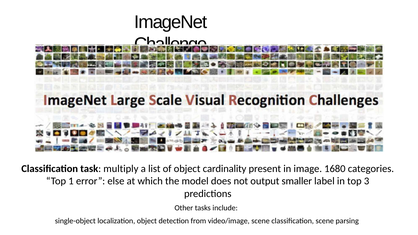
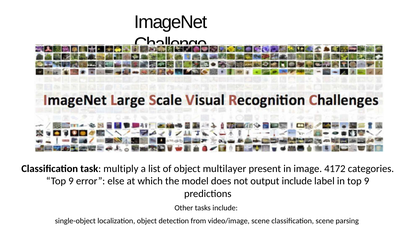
cardinality: cardinality -> multilayer (225, 169)
1680: 1680 -> 4172 (335, 169)
1: 1 -> 9 (71, 181)
output smaller: smaller -> include (297, 181)
in top 3: 3 -> 9 (367, 181)
